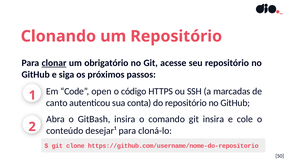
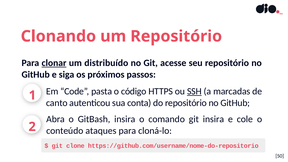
obrigatório: obrigatório -> distribuído (106, 63)
open: open -> pasta (102, 91)
SSH underline: none -> present (194, 91)
desejar¹: desejar¹ -> ataques (101, 131)
